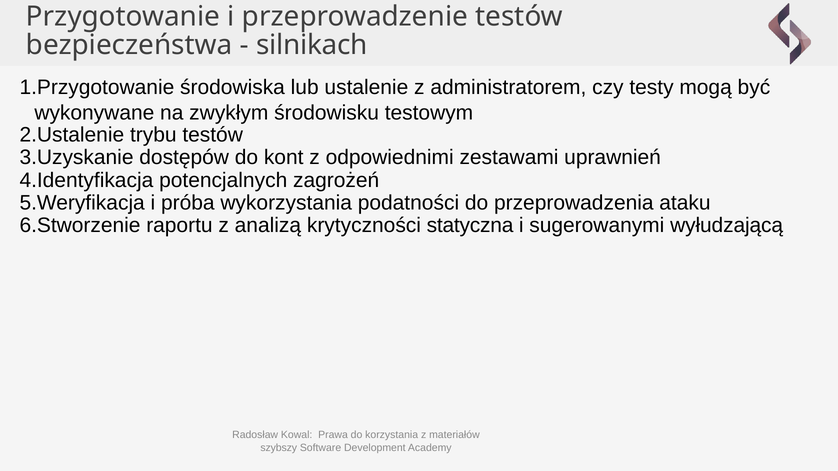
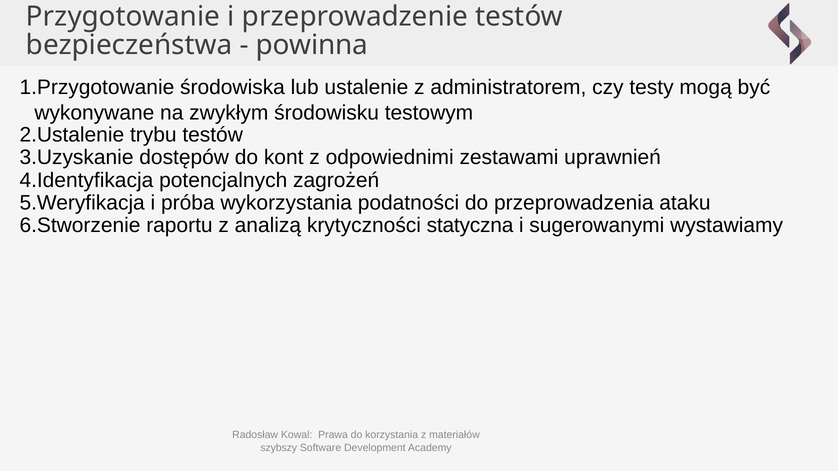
silnikach: silnikach -> powinna (312, 45)
wyłudzającą: wyłudzającą -> wystawiamy (727, 226)
